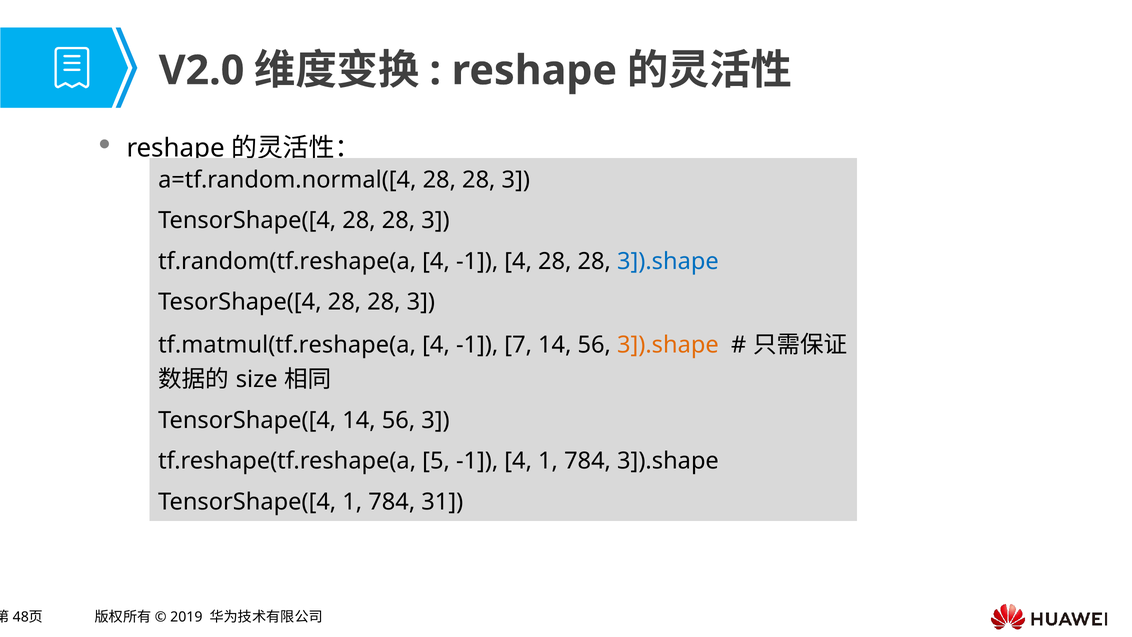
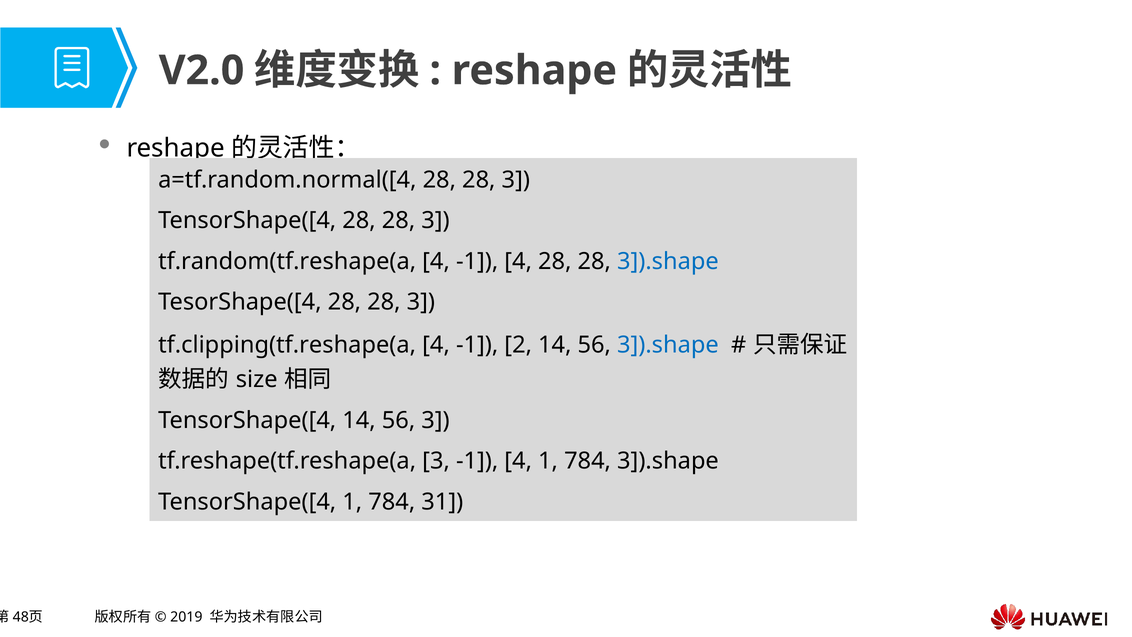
tf.matmul(tf.reshape(a: tf.matmul(tf.reshape(a -> tf.clipping(tf.reshape(a (287, 345)
7: 7 -> 2 (518, 345)
3]).shape colour: orange -> blue (668, 345)
tf.reshape(tf.reshape(a 5: 5 -> 3 (436, 461)
